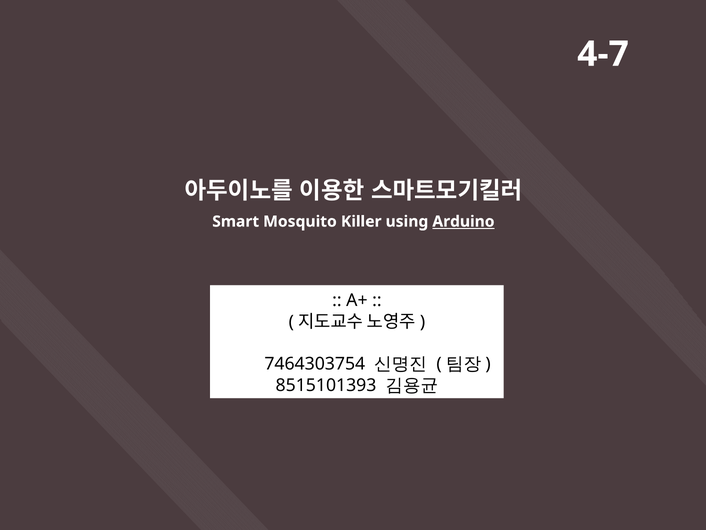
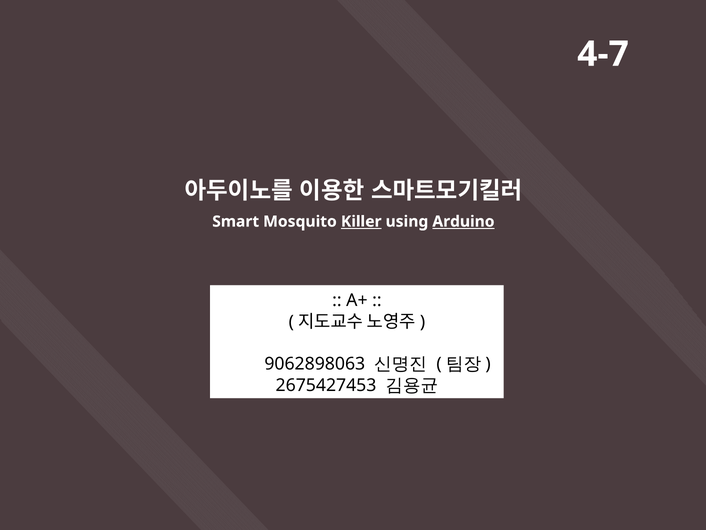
Killer underline: none -> present (361, 221)
7464303754: 7464303754 -> 9062898063 (315, 364)
8515101393: 8515101393 -> 2675427453 (326, 385)
